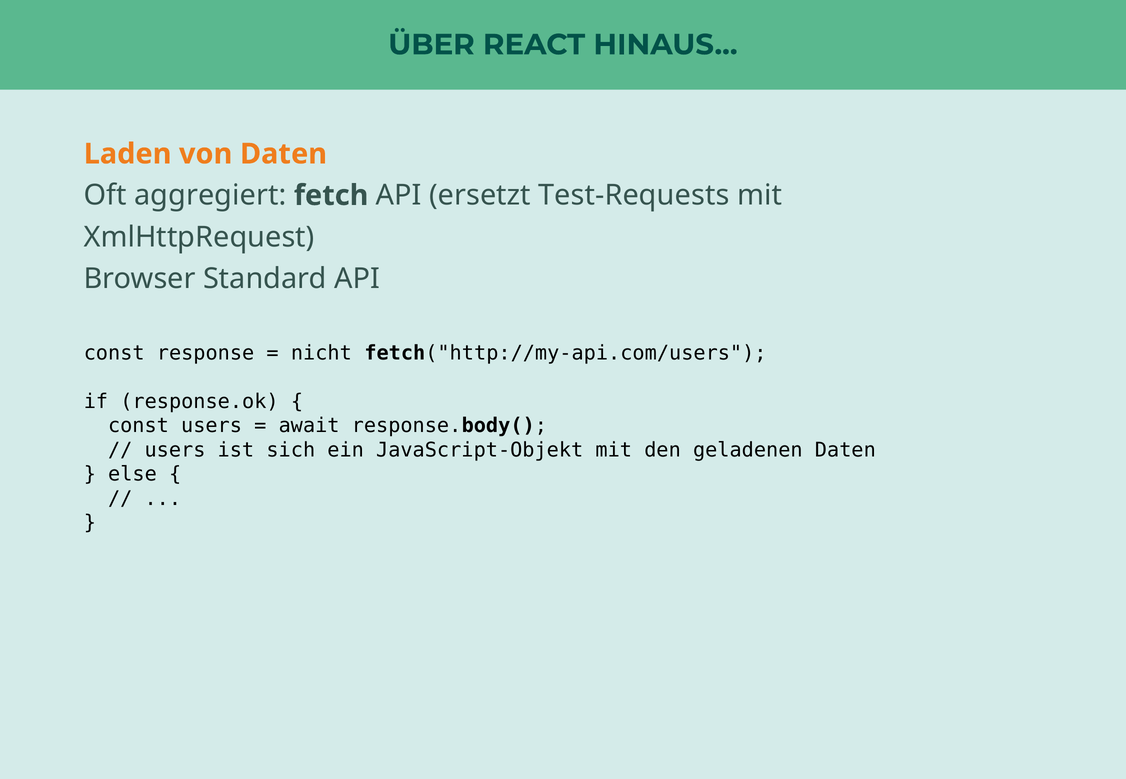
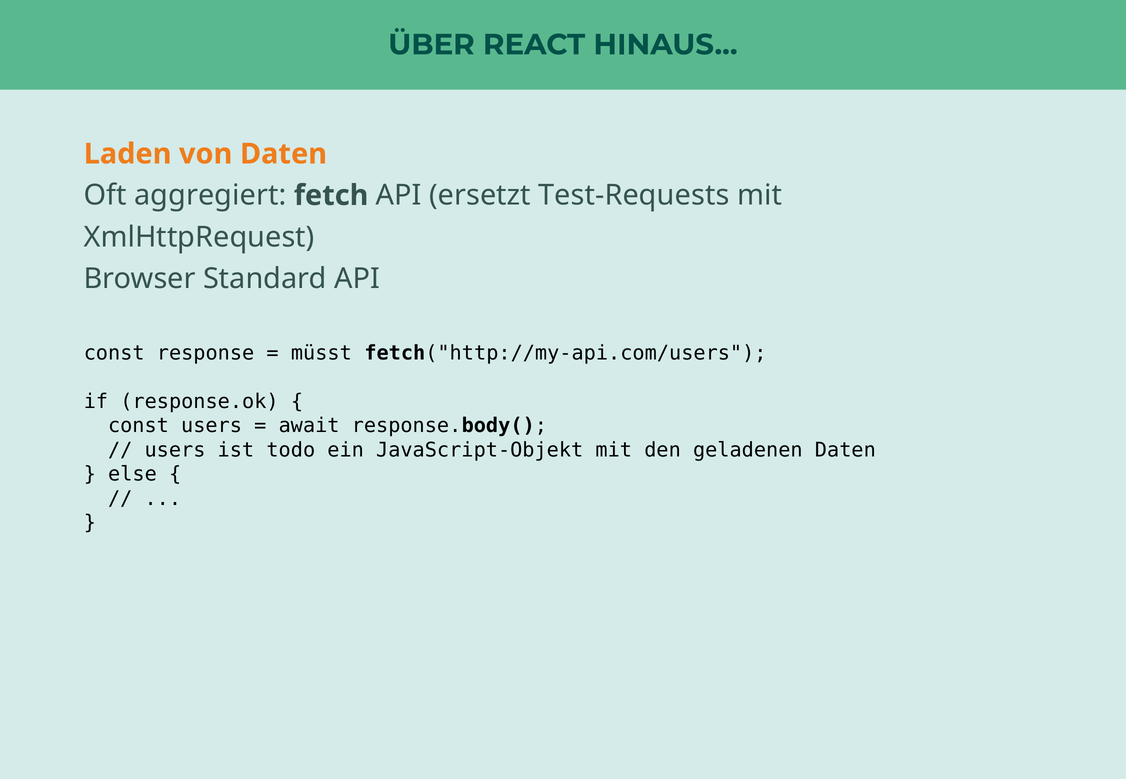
nicht: nicht -> müsst (321, 353)
sich: sich -> todo (291, 450)
